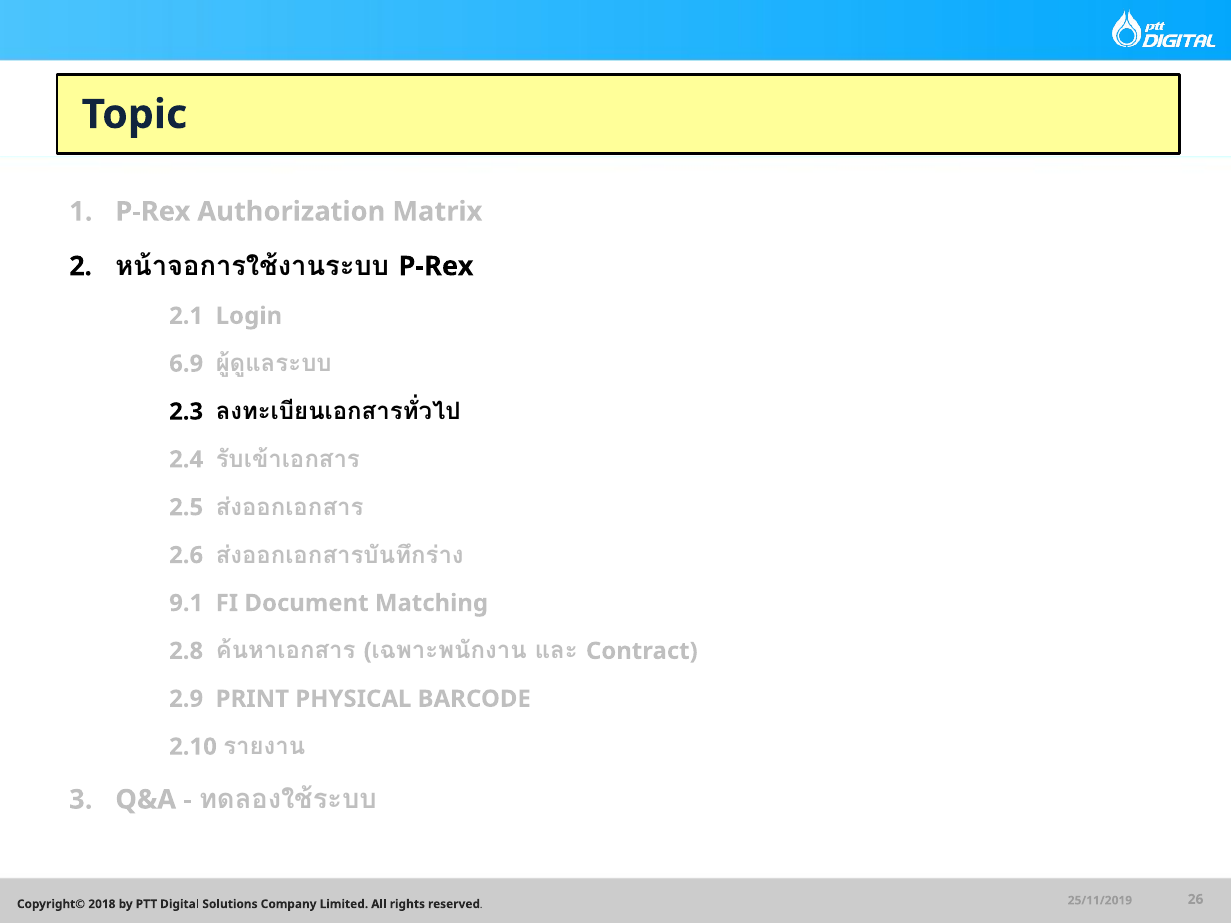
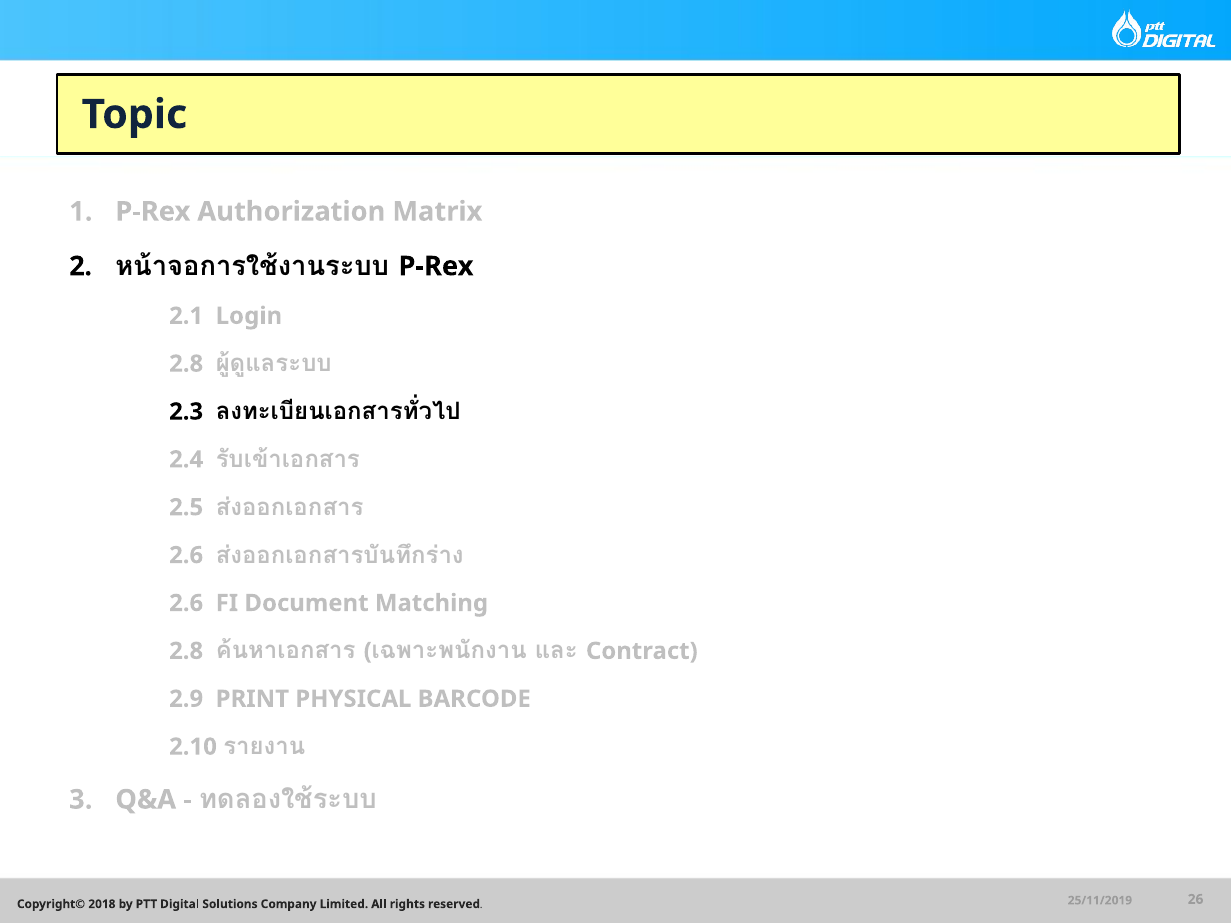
6.9: 6.9 -> 2.8 (186, 364)
9.1: 9.1 -> 2.6 (186, 603)
